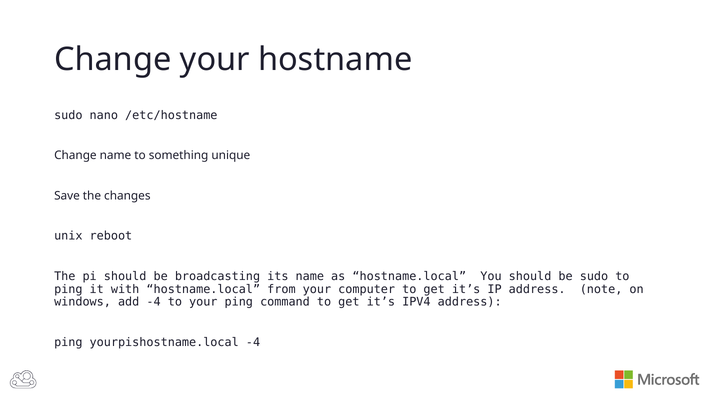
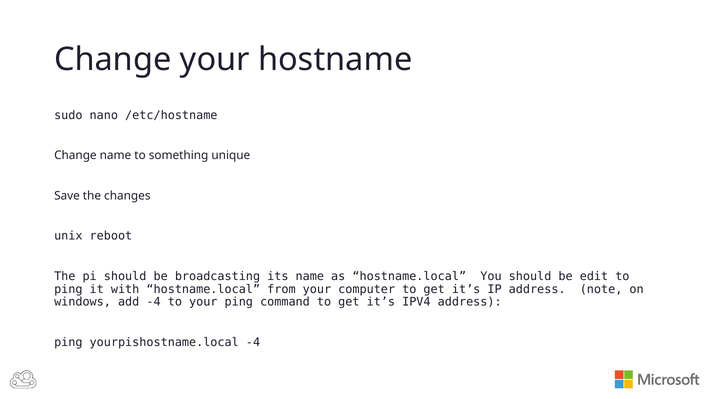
be sudo: sudo -> edit (594, 277)
